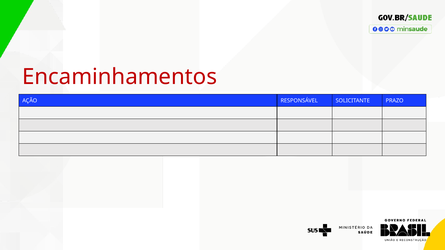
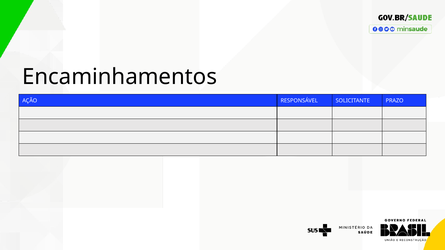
Encaminhamentos colour: red -> black (120, 77)
